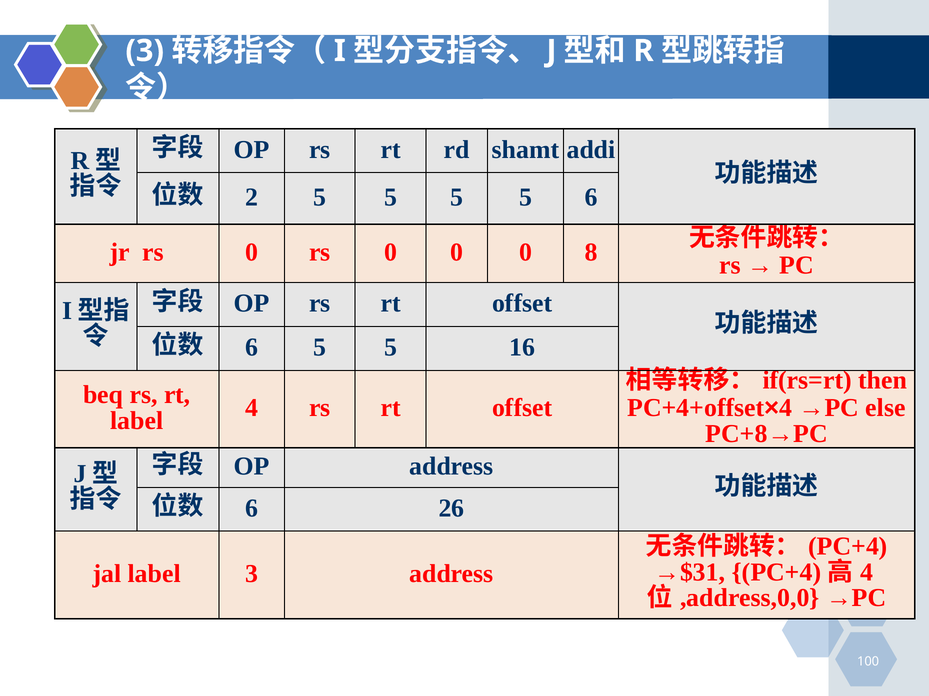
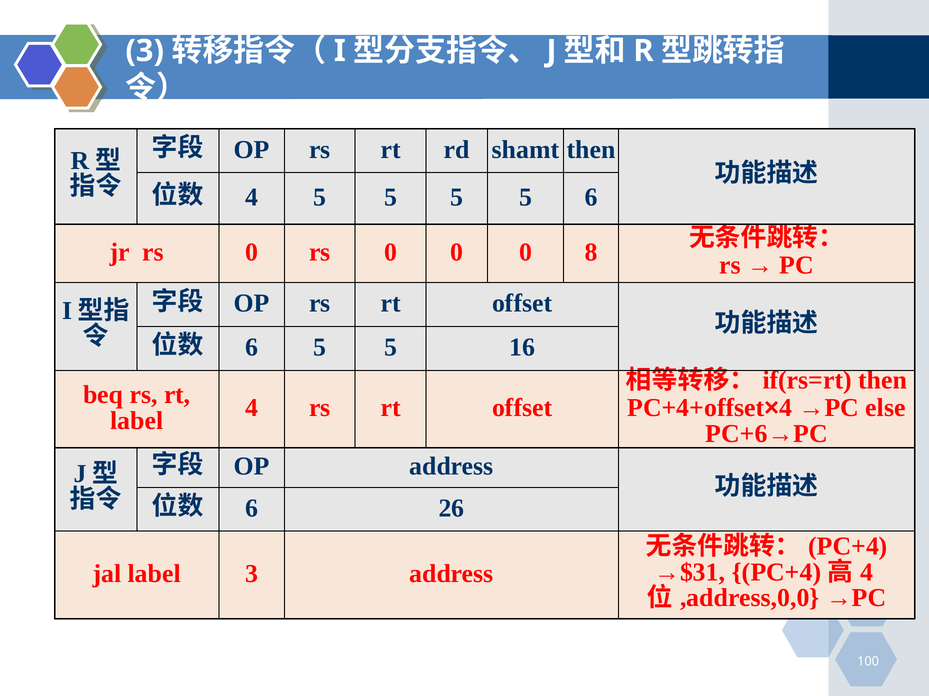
shamt addi: addi -> then (591, 150)
2: 2 -> 4 (252, 197)
PC+8→PC: PC+8→PC -> PC+6→PC (767, 434)
